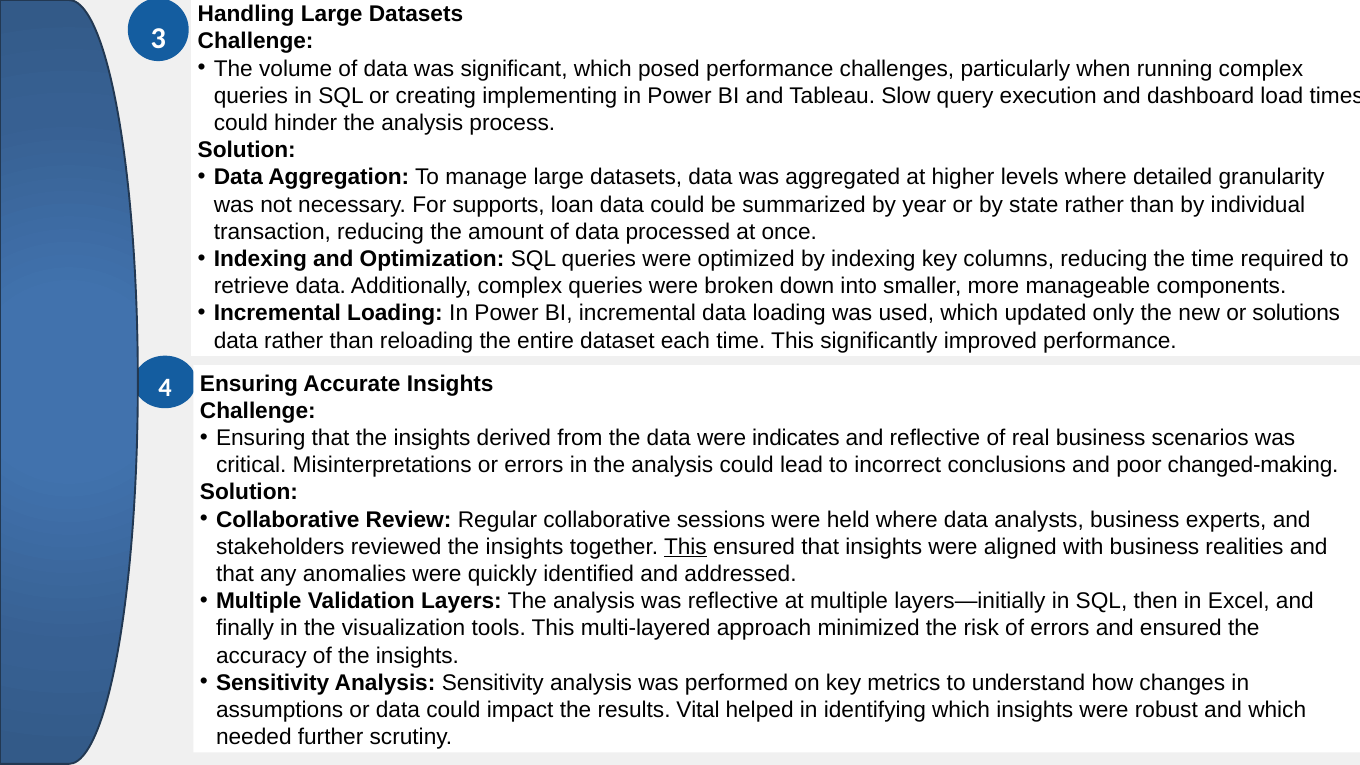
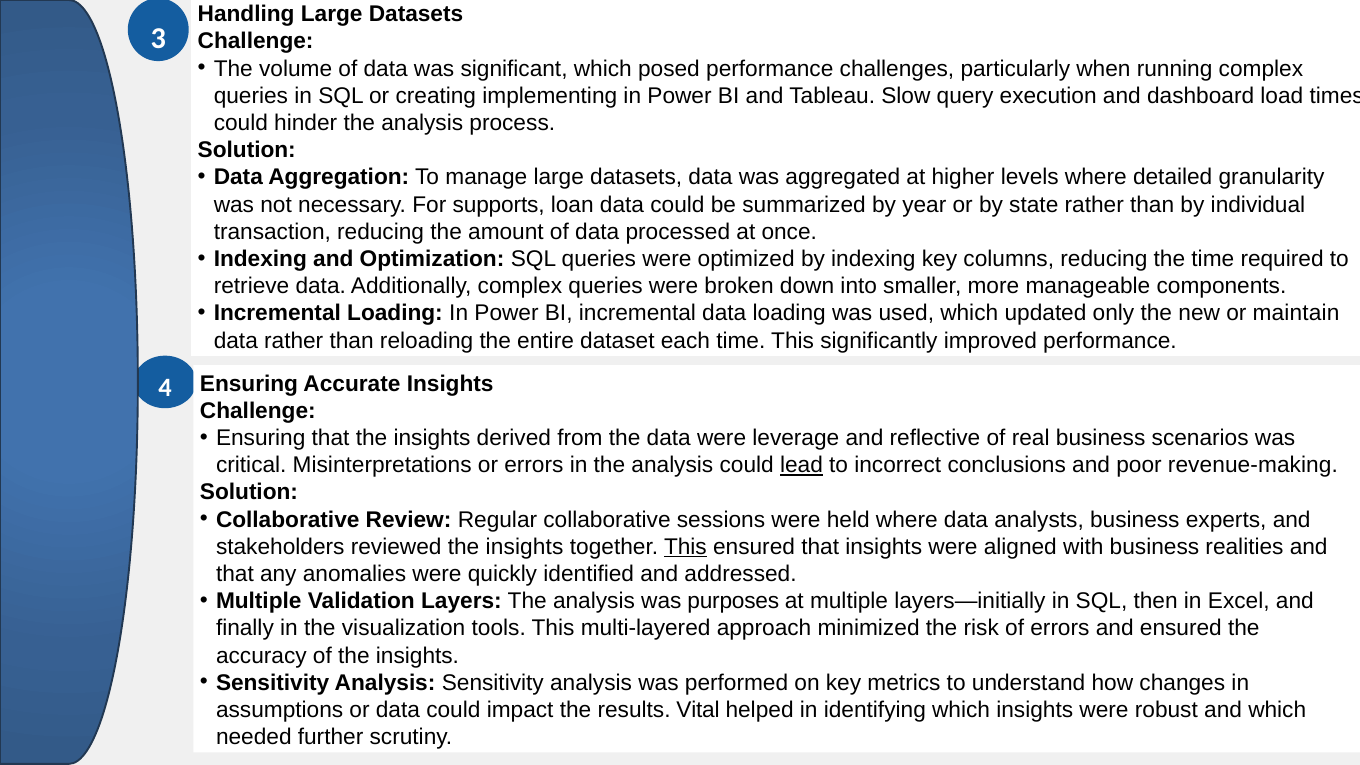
solutions: solutions -> maintain (1296, 313)
indicates: indicates -> leverage (796, 438)
lead underline: none -> present (801, 465)
changed-making: changed-making -> revenue-making (1253, 465)
was reflective: reflective -> purposes (733, 601)
